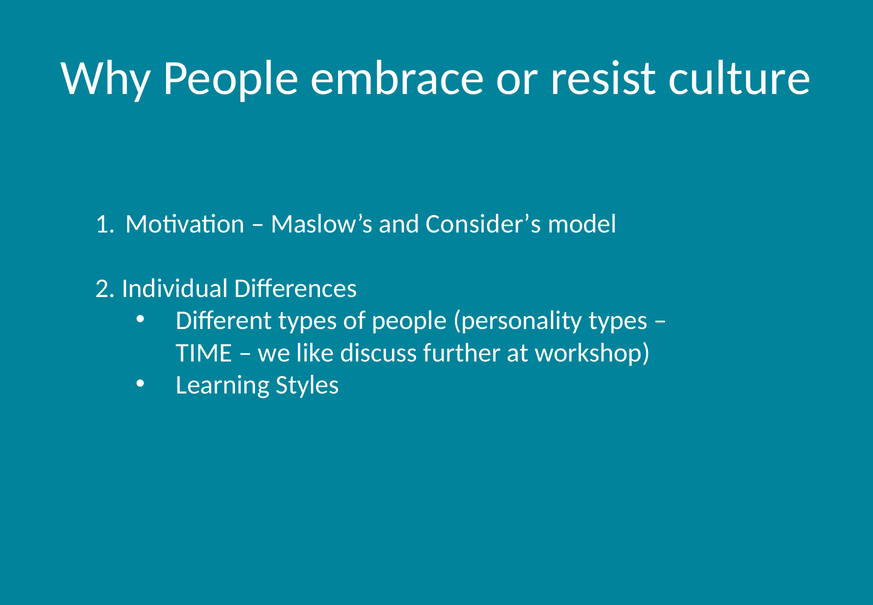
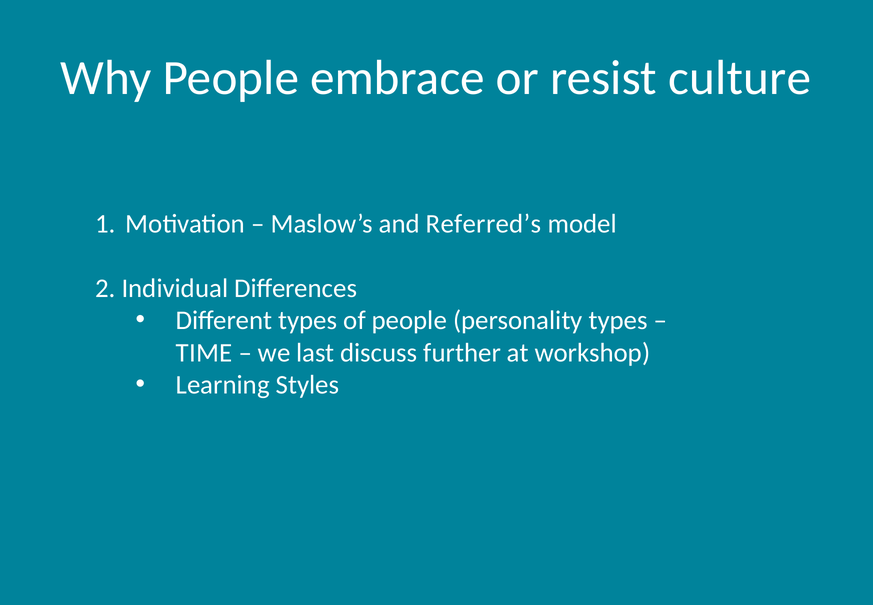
Consider’s: Consider’s -> Referred’s (484, 223)
like: like -> last (315, 352)
